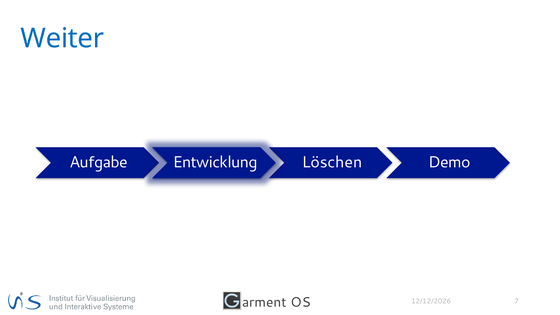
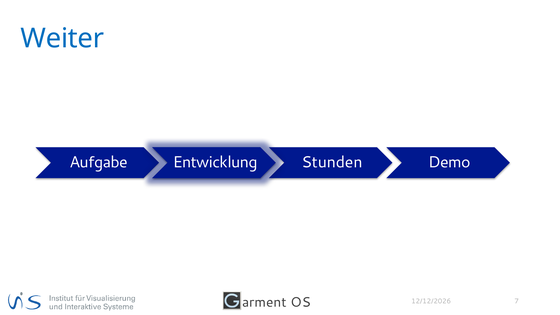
Löschen: Löschen -> Stunden (332, 162)
